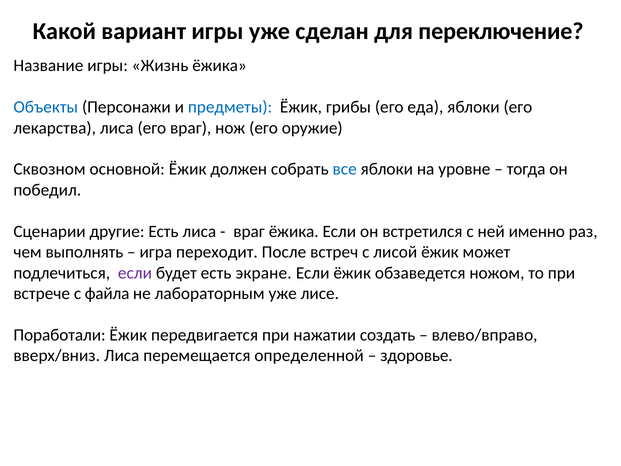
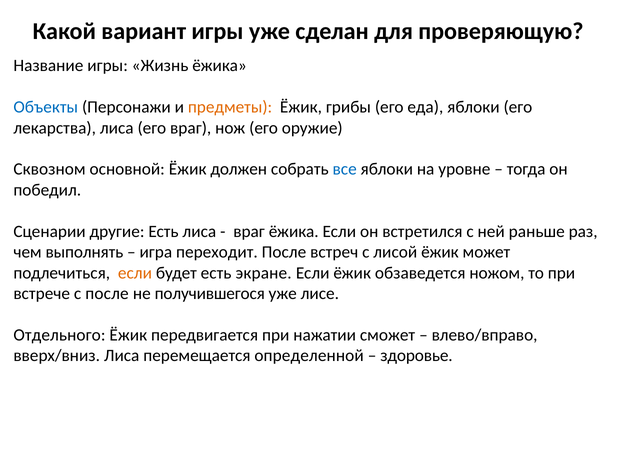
переключение: переключение -> проверяющую (501, 31)
предметы colour: blue -> orange (230, 107)
именно: именно -> раньше (537, 231)
если colour: purple -> orange (135, 273)
с файла: файла -> после (107, 293)
лабораторным: лабораторным -> получившегося (210, 293)
Поработали: Поработали -> Отдельного (59, 335)
создать: создать -> сможет (388, 335)
